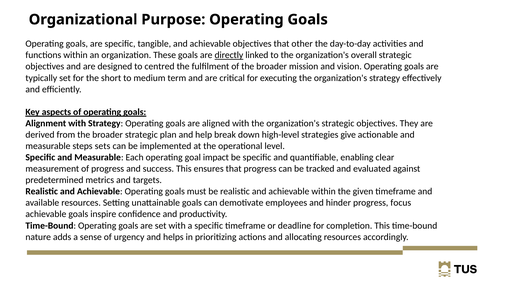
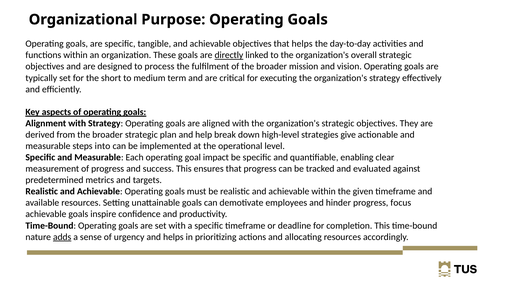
that other: other -> helps (302, 44)
centred: centred -> process (159, 67)
sets: sets -> into (103, 146)
adds underline: none -> present (62, 237)
